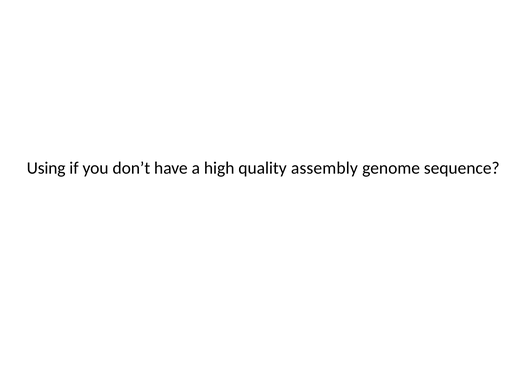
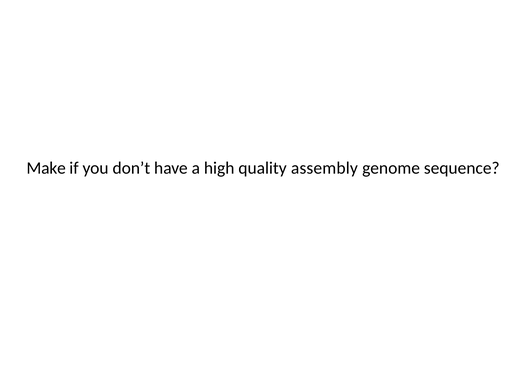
Using: Using -> Make (46, 168)
